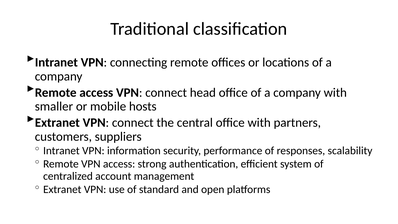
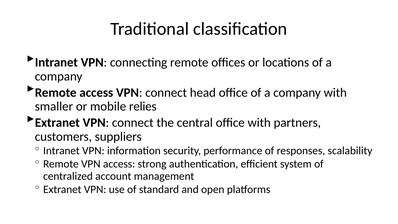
hosts: hosts -> relies (143, 106)
